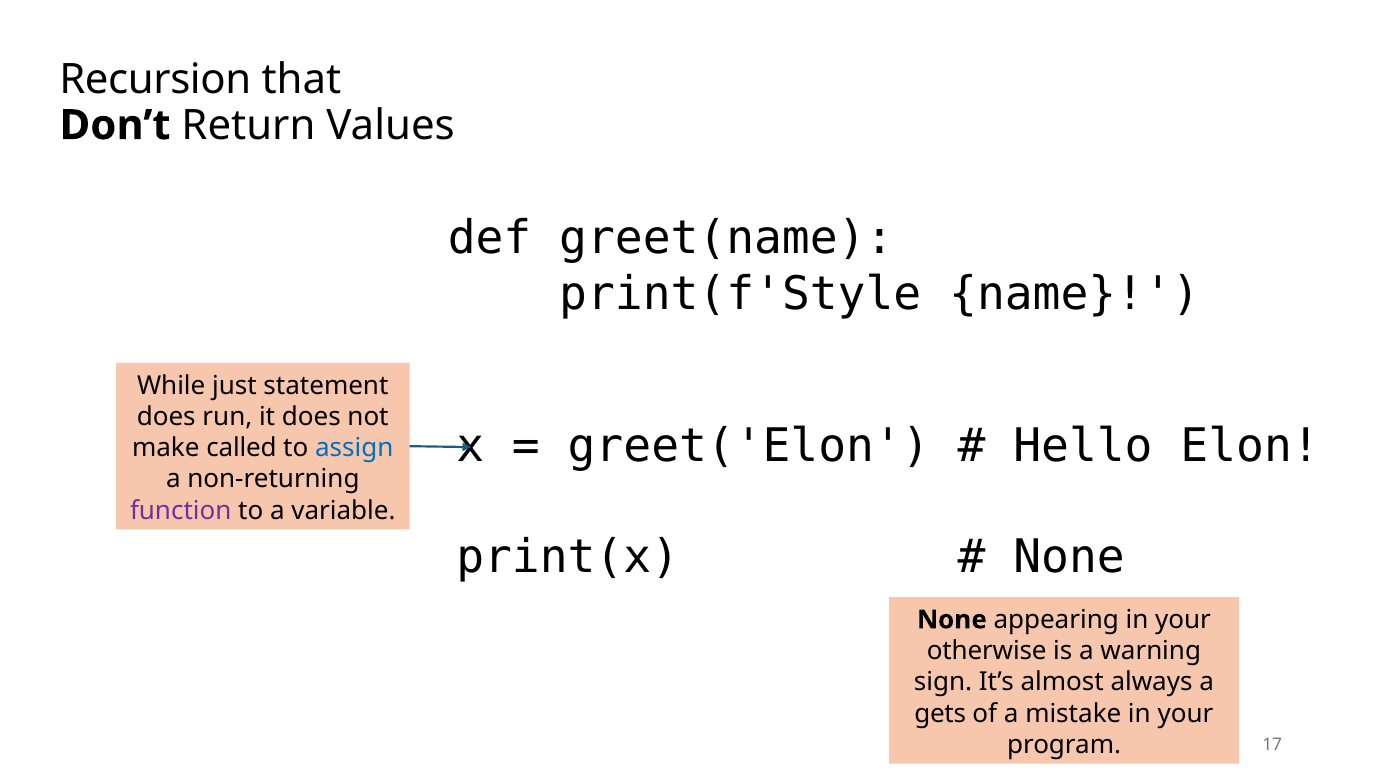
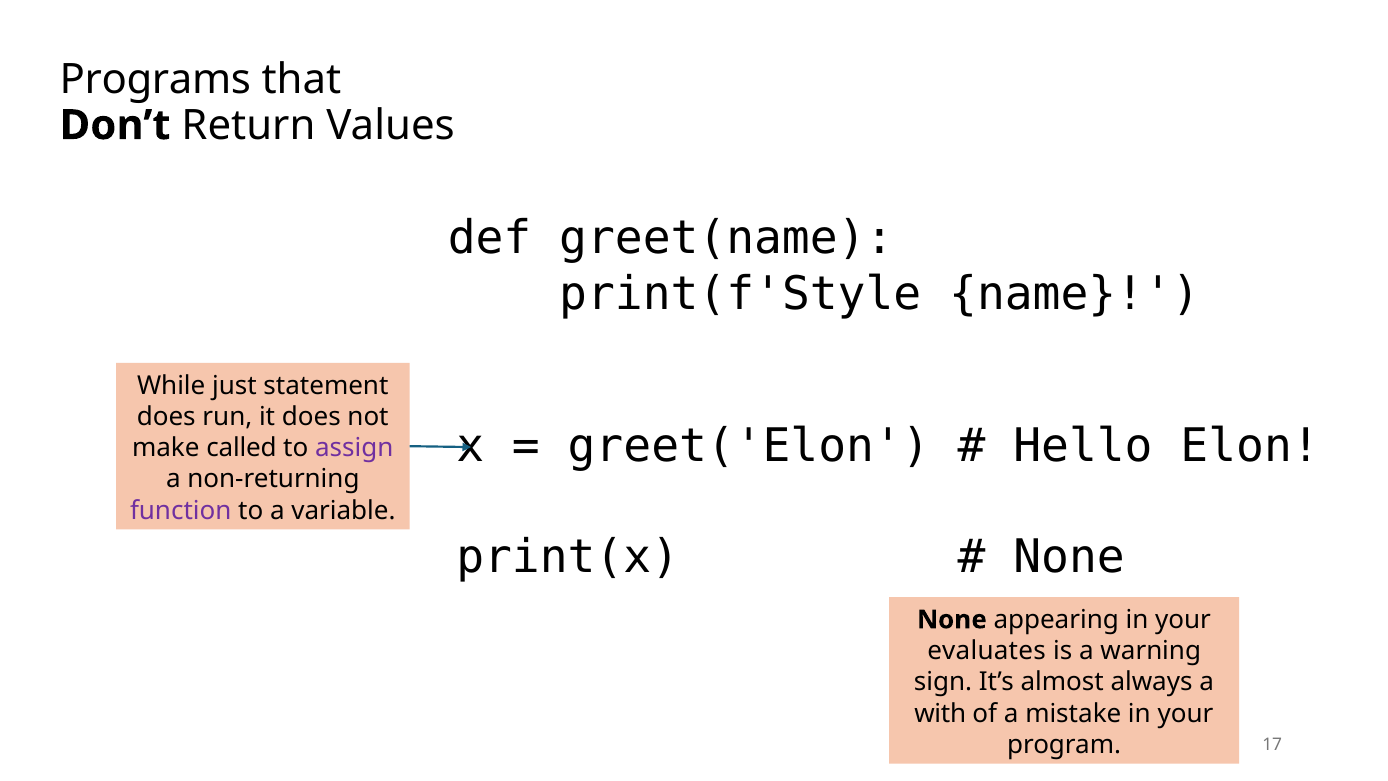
Recursion: Recursion -> Programs (155, 80)
assign colour: blue -> purple (354, 448)
otherwise: otherwise -> evaluates (987, 651)
gets: gets -> with (940, 713)
